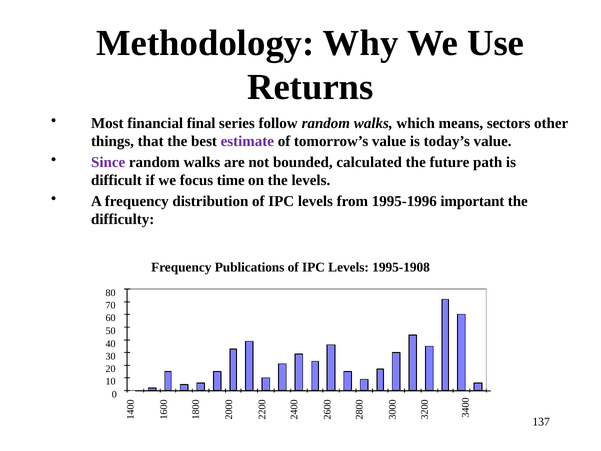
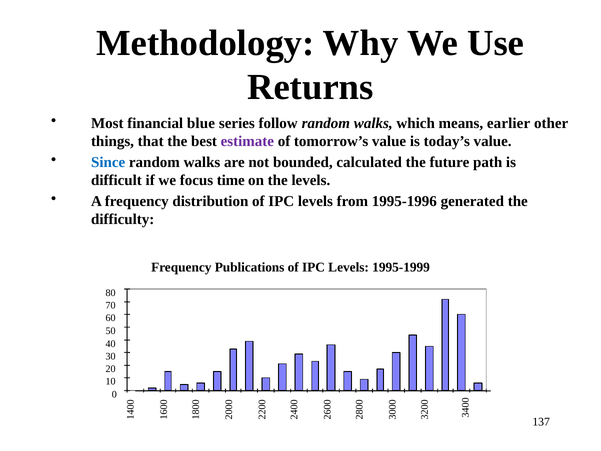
final: final -> blue (201, 123)
sectors: sectors -> earlier (509, 123)
Since colour: purple -> blue (108, 162)
important: important -> generated (472, 201)
1995-1908: 1995-1908 -> 1995-1999 (401, 267)
